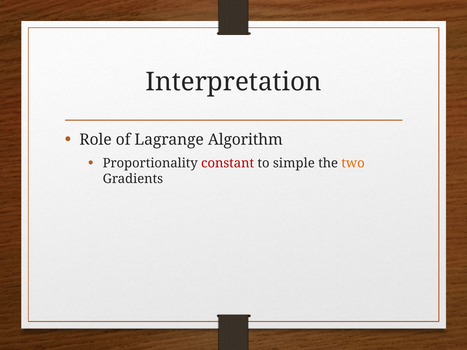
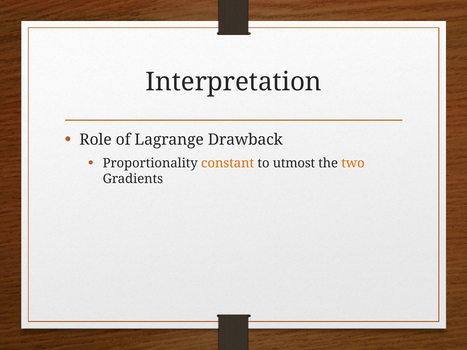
Algorithm: Algorithm -> Drawback (245, 140)
constant colour: red -> orange (228, 163)
simple: simple -> utmost (294, 163)
